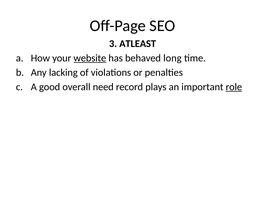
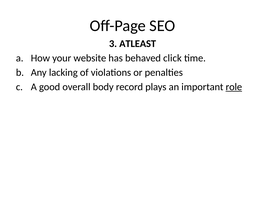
website underline: present -> none (90, 58)
long: long -> click (172, 58)
need: need -> body (103, 87)
